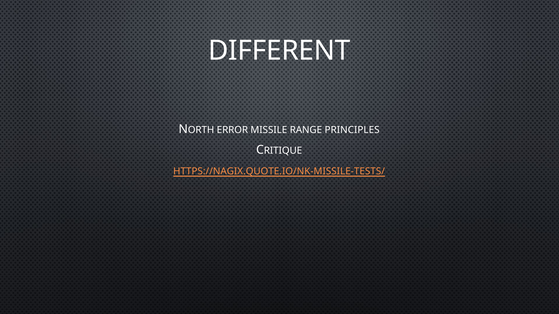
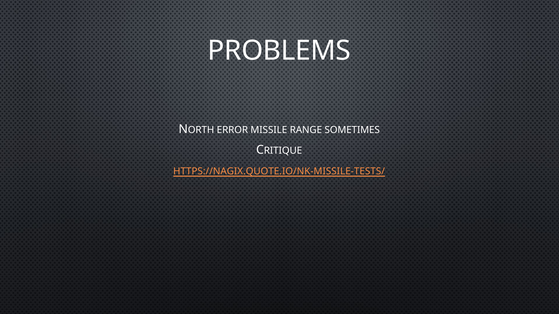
DIFFERENT: DIFFERENT -> PROBLEMS (279, 51)
PRINCIPLES: PRINCIPLES -> SOMETIMES (352, 130)
